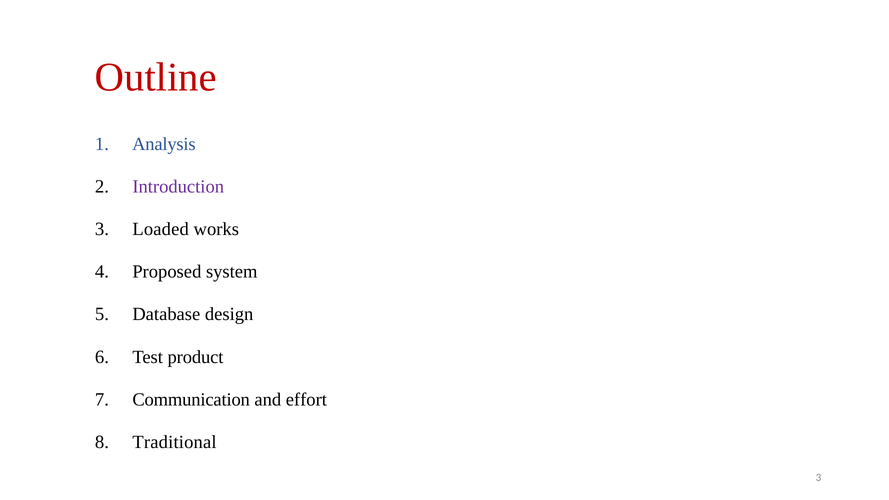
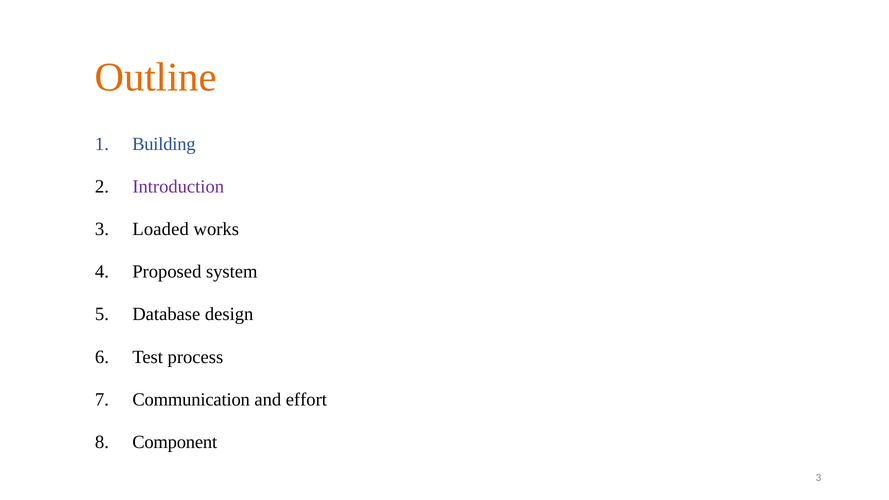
Outline colour: red -> orange (156, 78)
Analysis: Analysis -> Building (164, 144)
product: product -> process (195, 357)
Traditional: Traditional -> Component (175, 442)
